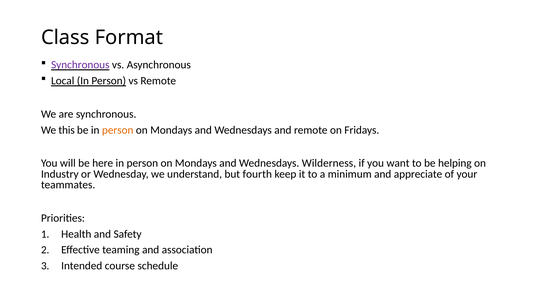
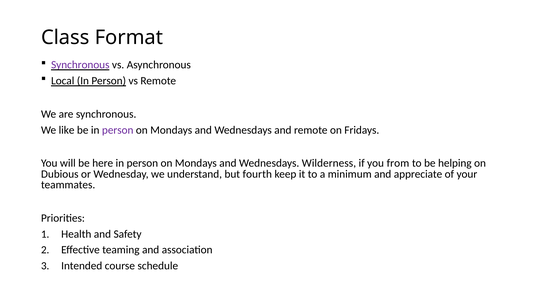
this: this -> like (67, 130)
person colour: orange -> purple (118, 130)
want: want -> from (398, 163)
Industry: Industry -> Dubious (60, 174)
